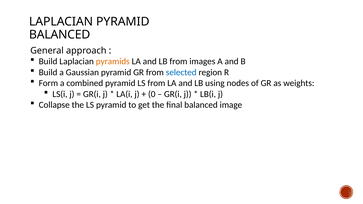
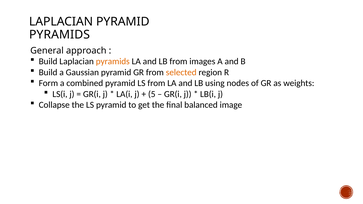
BALANCED: BALANCED -> PYRAMIDS (60, 35)
selected colour: blue -> orange (181, 72)
0: 0 -> 5 (152, 94)
